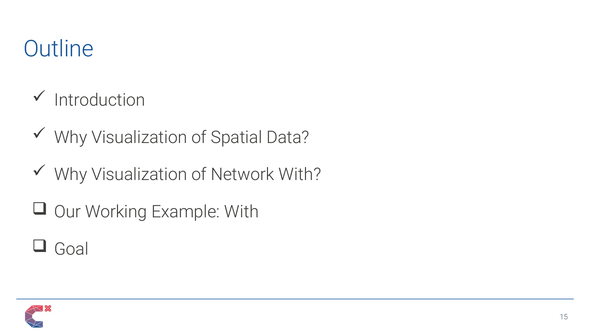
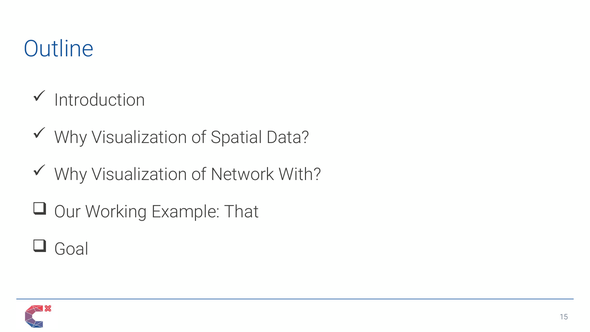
Example With: With -> That (242, 212)
